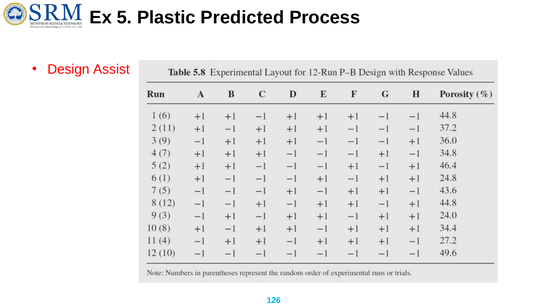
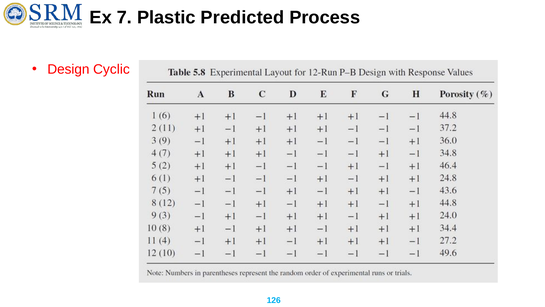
5: 5 -> 7 (124, 17)
Assist: Assist -> Cyclic (111, 69)
